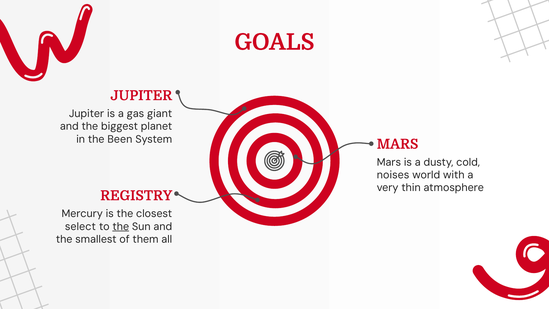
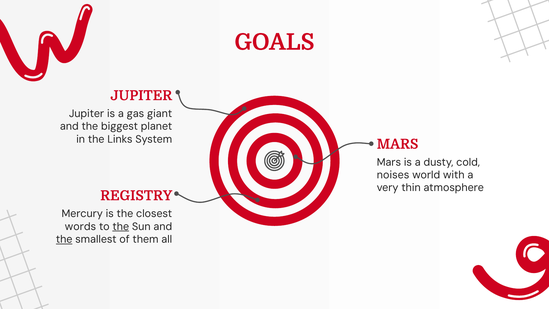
Been: Been -> Links (120, 139)
select: select -> words (80, 226)
the underline: none -> present (64, 239)
